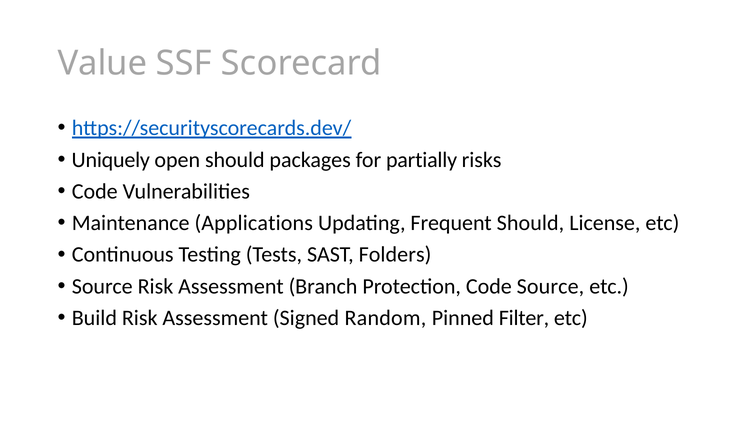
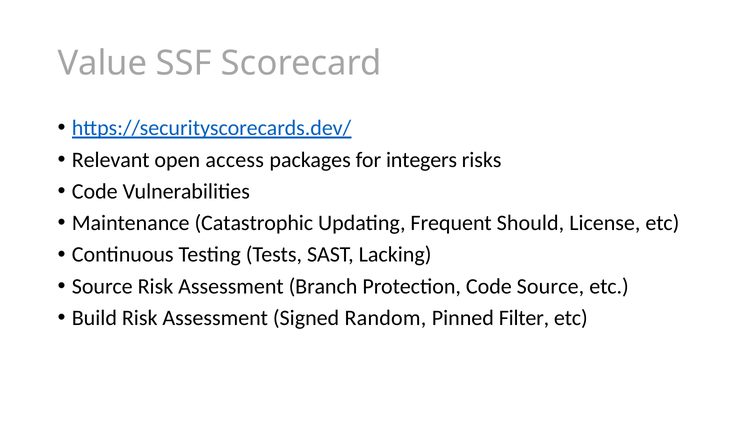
Uniquely: Uniquely -> Relevant (111, 160)
open should: should -> access (235, 160)
partially: partially -> integers (422, 160)
Applications: Applications -> Catastrophic (254, 223)
Folders: Folders -> Lacking (395, 255)
